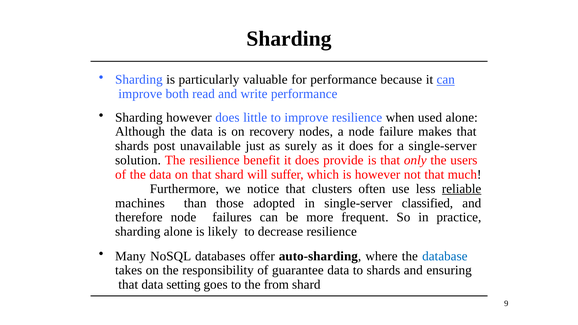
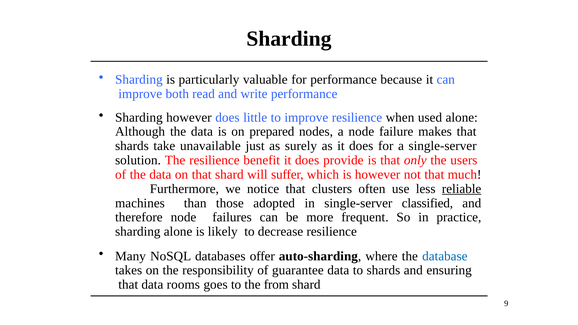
can underline: present -> none (446, 80)
recovery: recovery -> prepared (272, 132)
post: post -> take (164, 146)
setting: setting -> rooms (183, 285)
